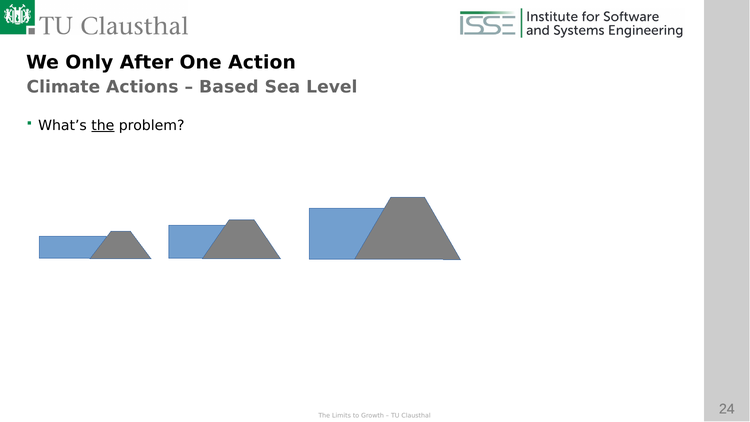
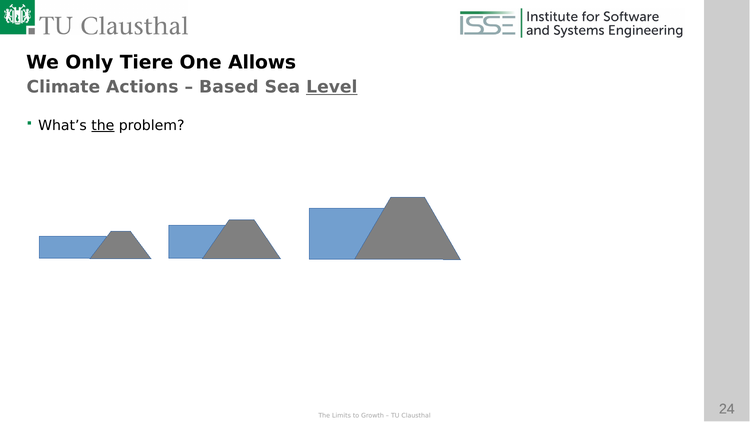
After: After -> Tiere (147, 62)
Action: Action -> Allows (262, 62)
Level underline: none -> present (332, 87)
